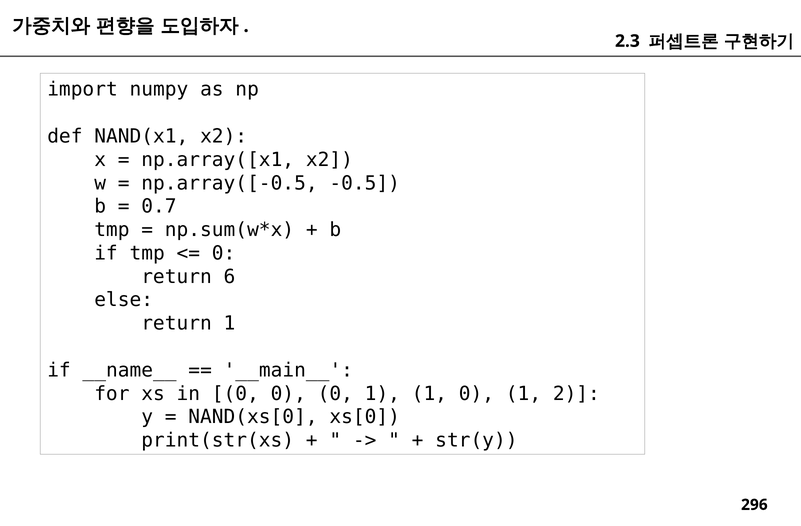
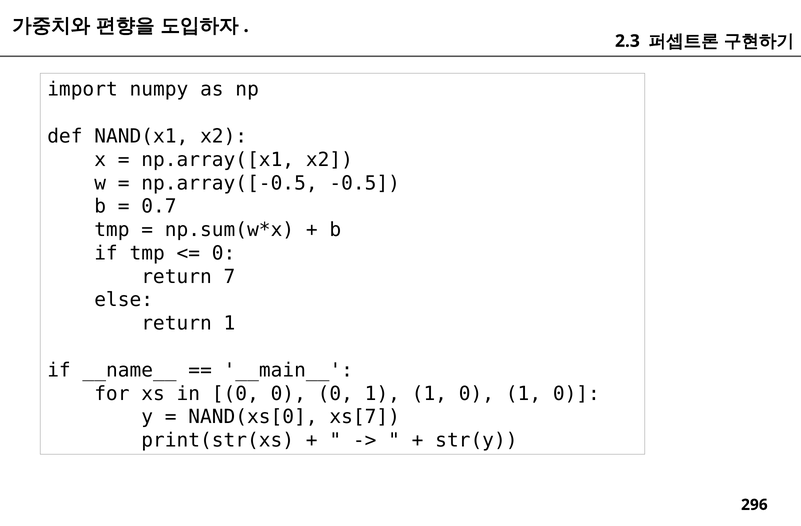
6: 6 -> 7 (229, 277)
0 1 2: 2 -> 0 (576, 394)
xs[0: xs[0 -> xs[7 (365, 417)
